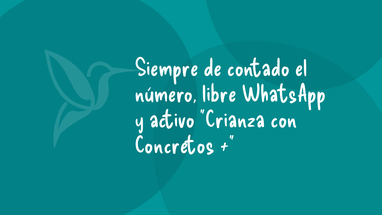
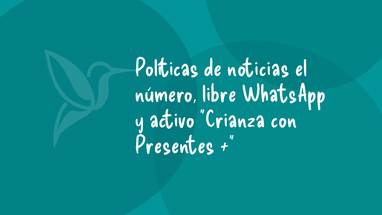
Siempre: Siempre -> Políticas (167, 68)
contado: contado -> noticias (258, 68)
Concretos: Concretos -> Presentes (175, 145)
